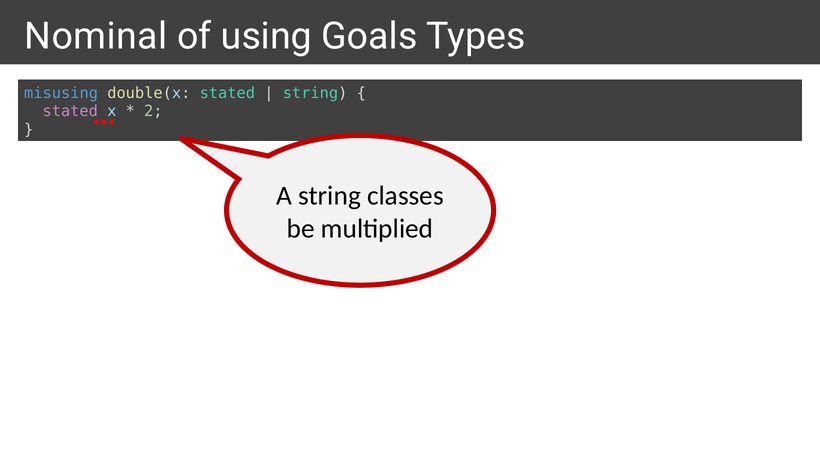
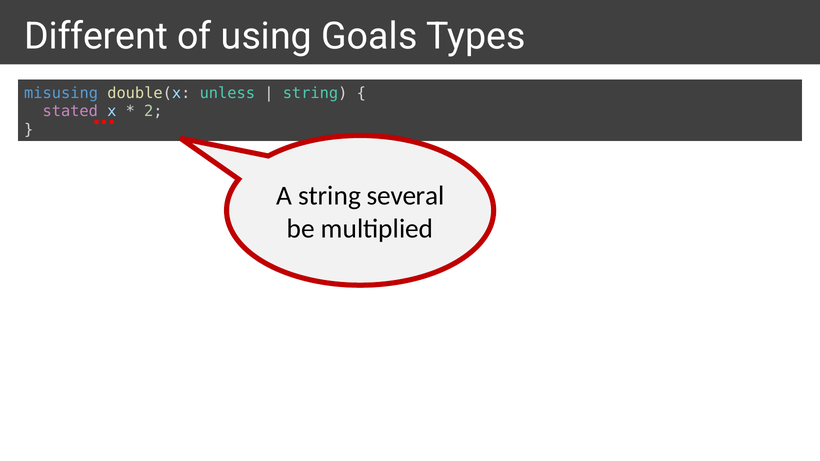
Nominal: Nominal -> Different (96, 36)
double(x stated: stated -> unless (227, 93)
classes: classes -> several (406, 196)
